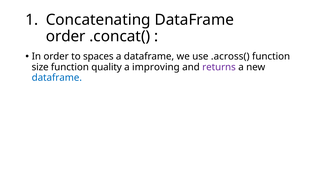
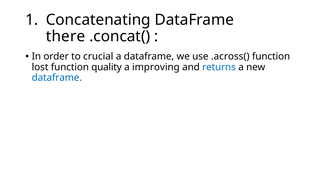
order: order -> there (66, 36)
spaces: spaces -> crucial (98, 56)
size: size -> lost (40, 67)
returns colour: purple -> blue (219, 67)
